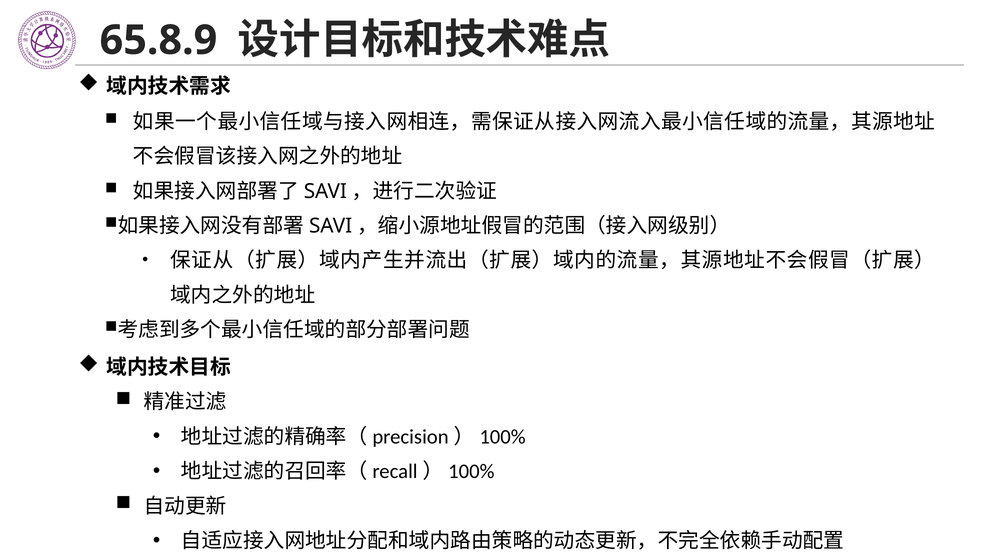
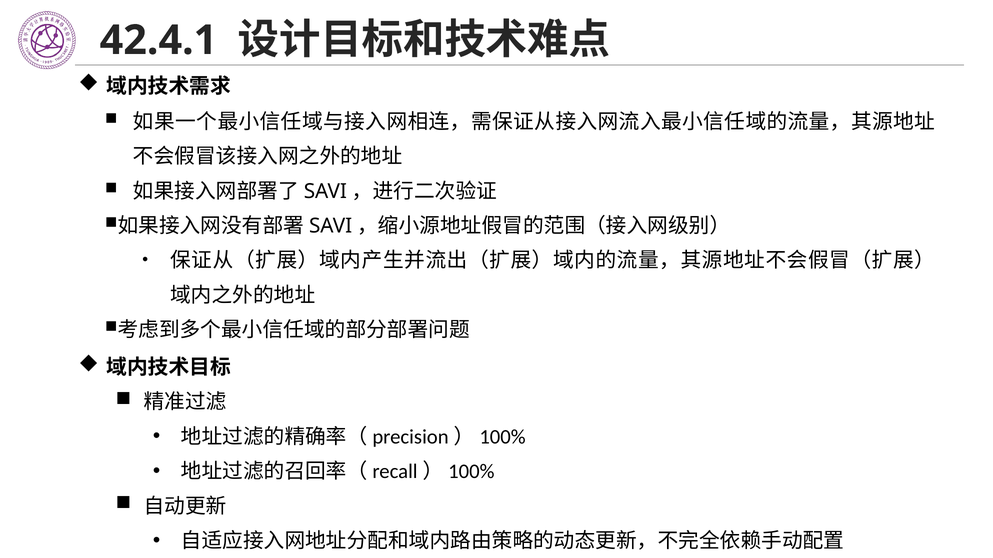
65.8.9: 65.8.9 -> 42.4.1 (158, 40)
